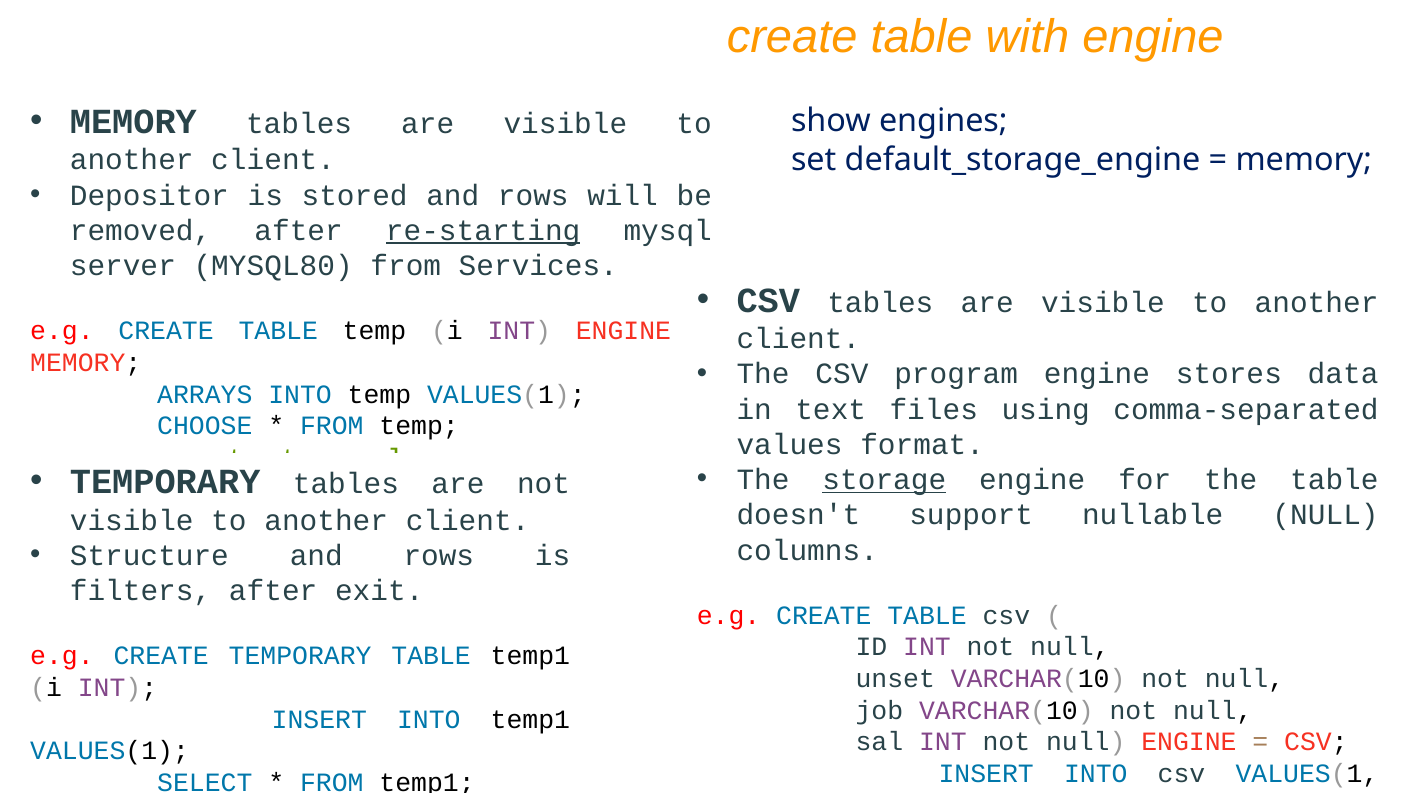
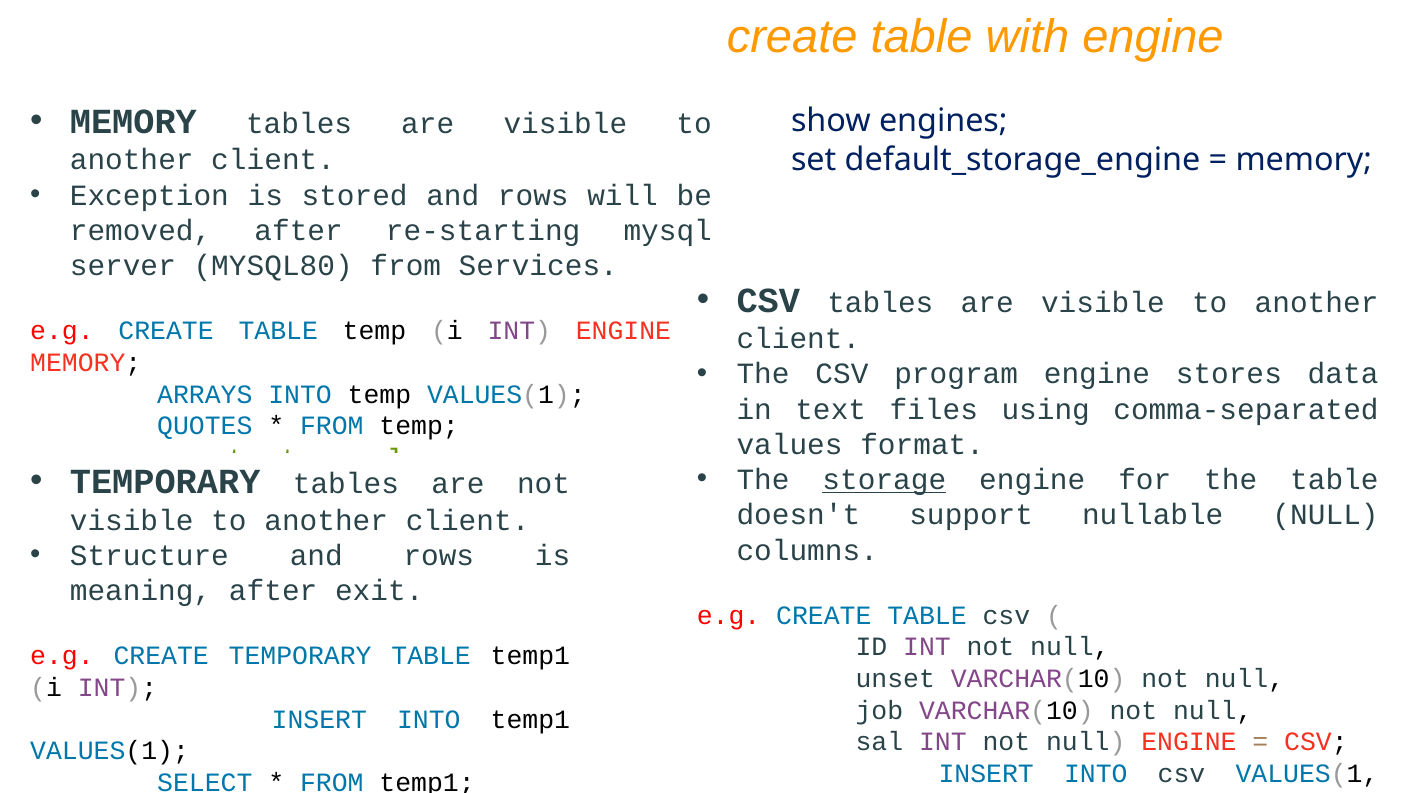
Depositor: Depositor -> Exception (149, 196)
re-starting underline: present -> none (483, 231)
CHOOSE: CHOOSE -> QUOTES (205, 426)
filters: filters -> meaning (141, 591)
